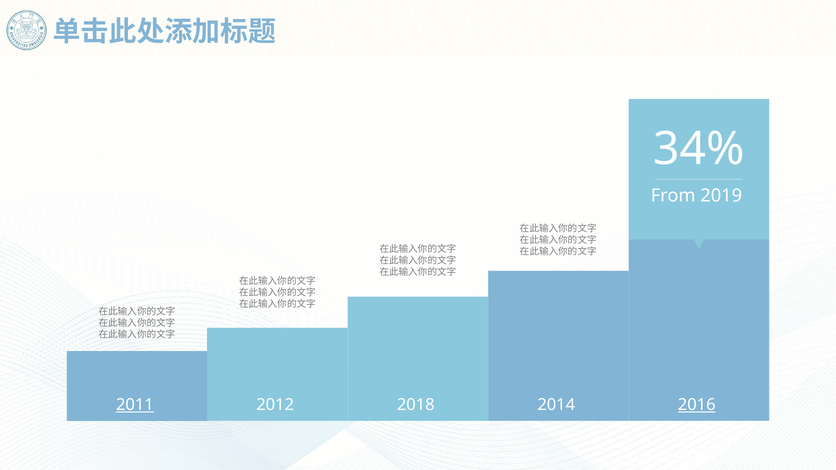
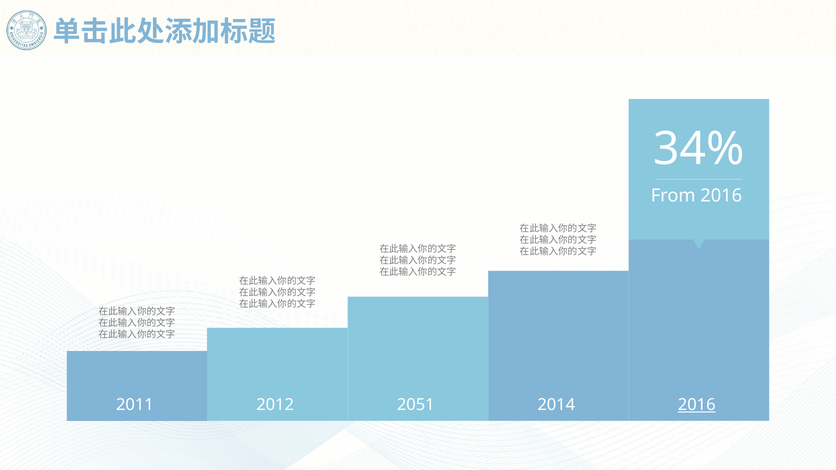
From 2019: 2019 -> 2016 (721, 196)
2011 underline: present -> none (135, 405)
2018: 2018 -> 2051 (416, 405)
